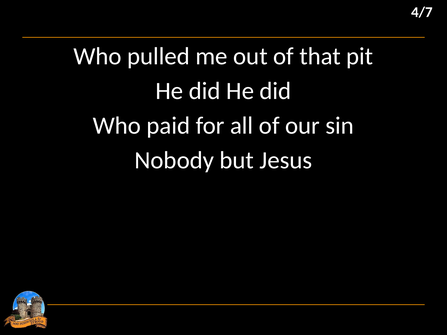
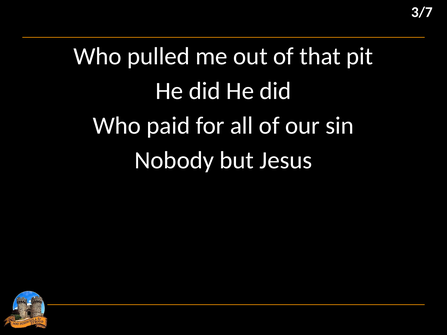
4/7: 4/7 -> 3/7 (422, 12)
